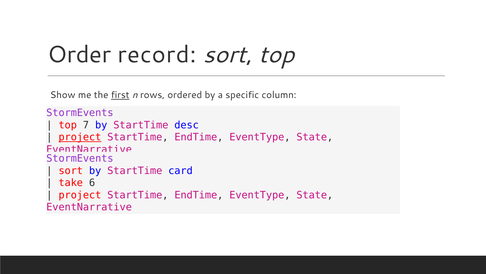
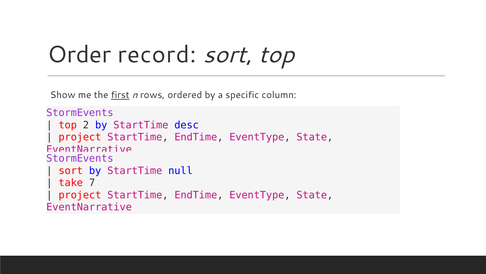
7: 7 -> 2 (86, 125)
project underline: present -> none (80, 137)
card: card -> null (180, 170)
6: 6 -> 7 (92, 182)
